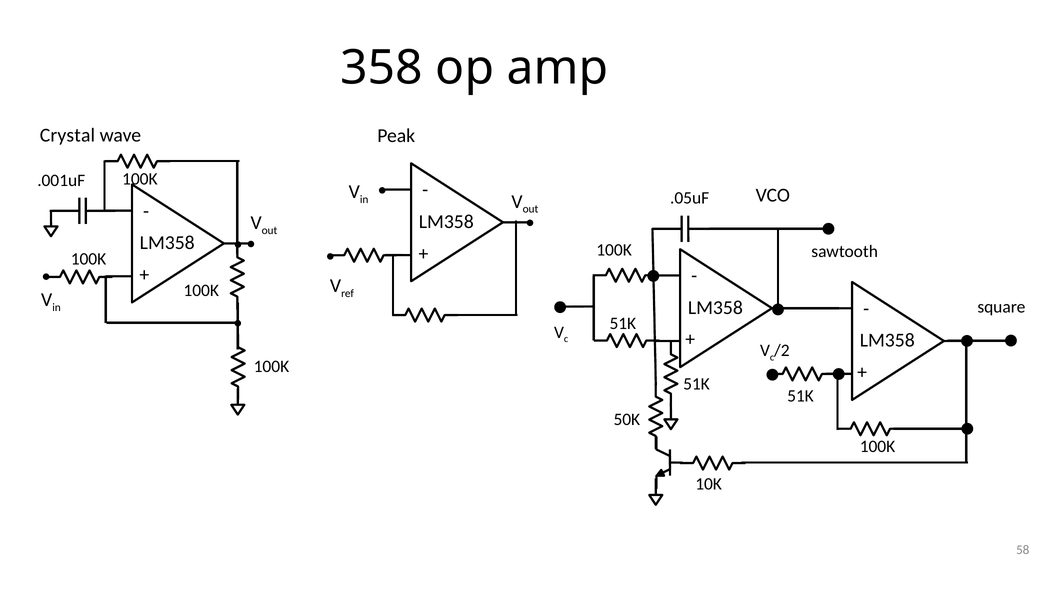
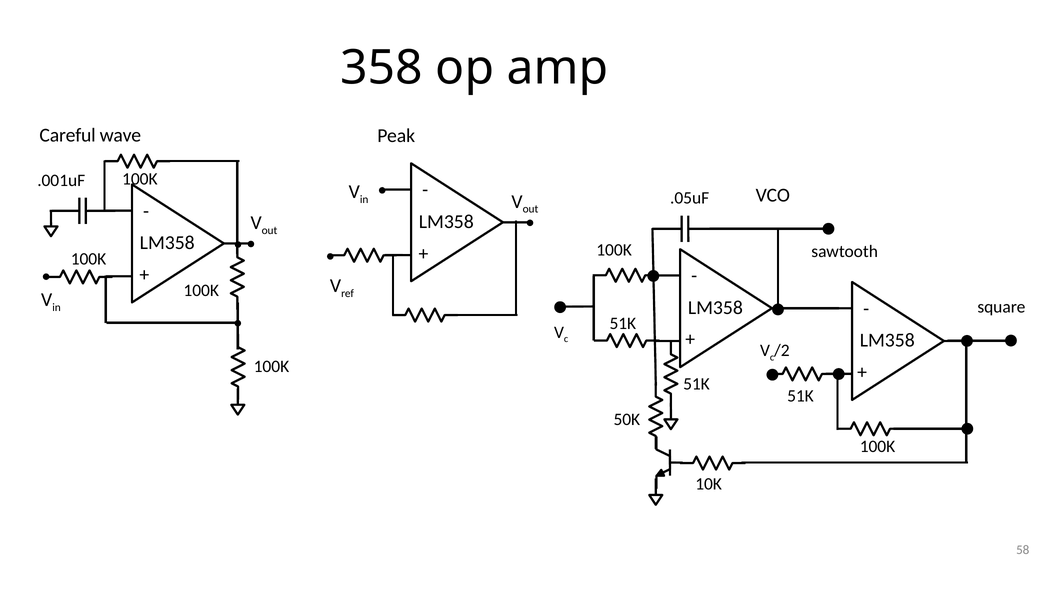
Crystal: Crystal -> Careful (68, 135)
